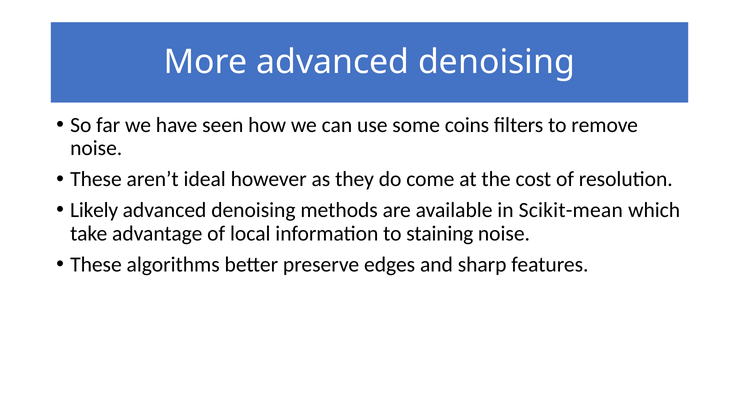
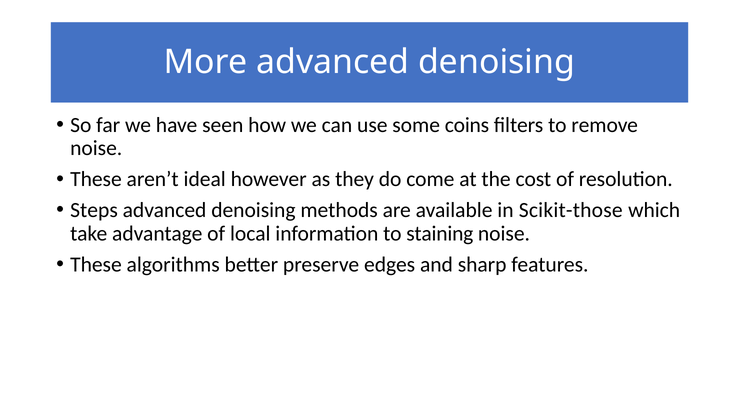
Likely: Likely -> Steps (94, 210)
Scikit-mean: Scikit-mean -> Scikit-those (571, 210)
